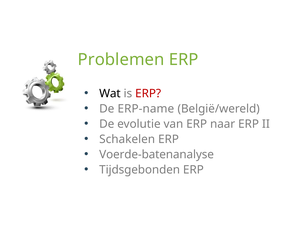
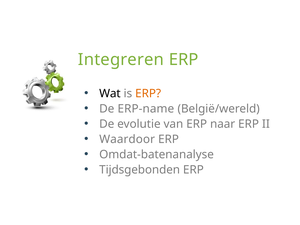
Problemen: Problemen -> Integreren (121, 60)
ERP colour: red -> orange (148, 93)
Schakelen: Schakelen -> Waardoor (127, 139)
Voerde-batenanalyse: Voerde-batenanalyse -> Omdat-batenanalyse (157, 155)
